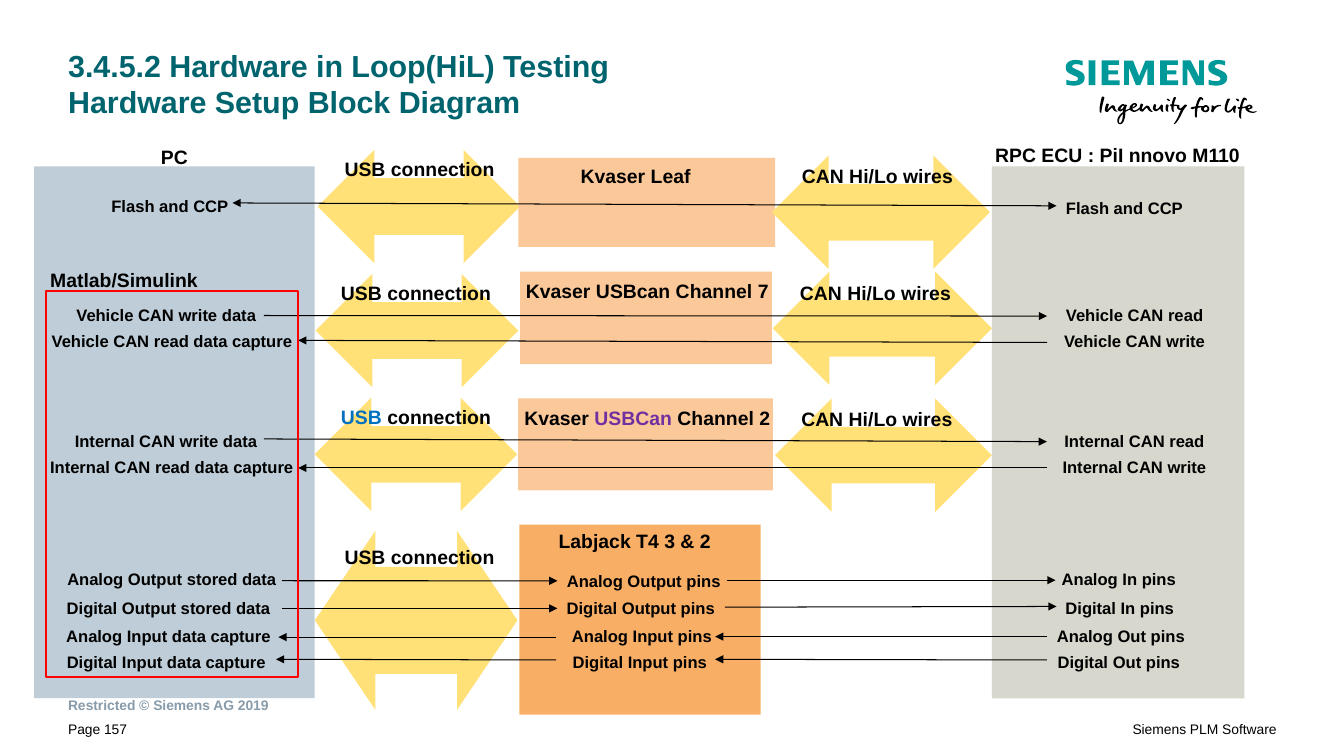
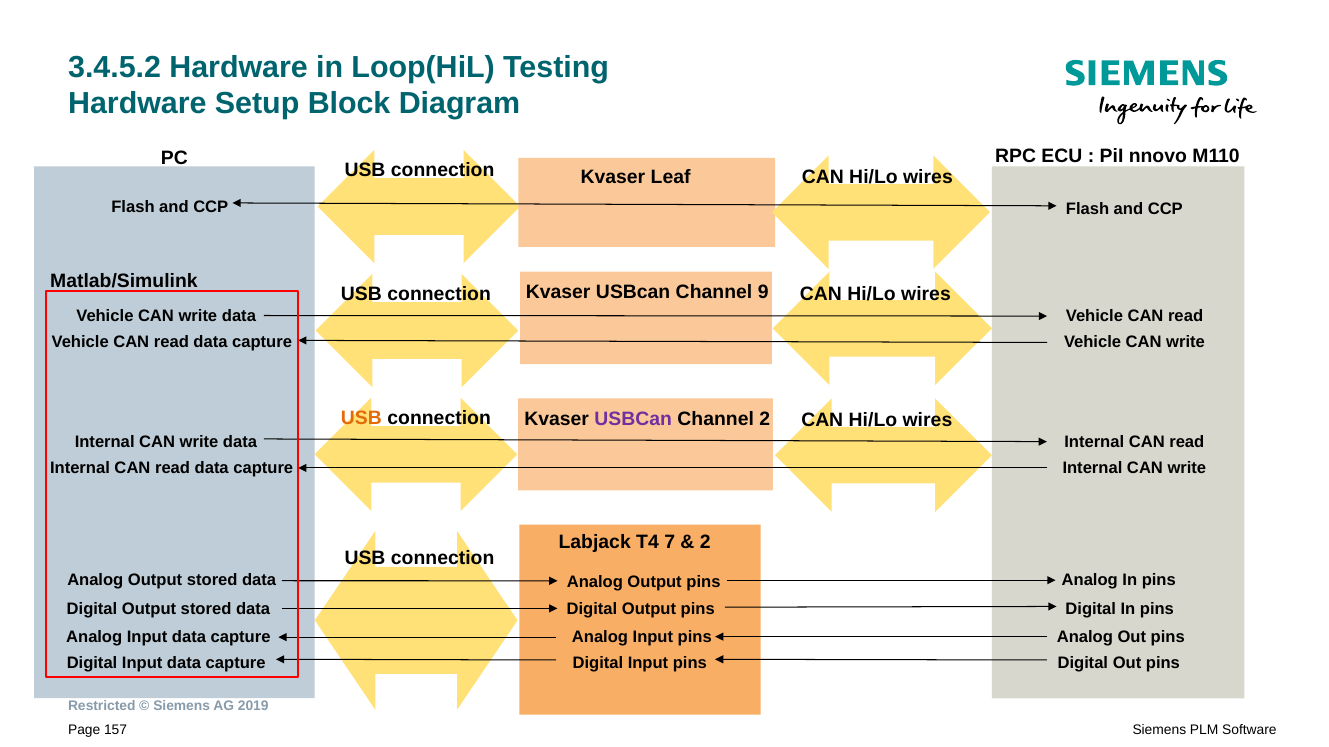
7: 7 -> 9 (763, 292)
USB colour: blue -> orange (361, 418)
3: 3 -> 7 (670, 542)
